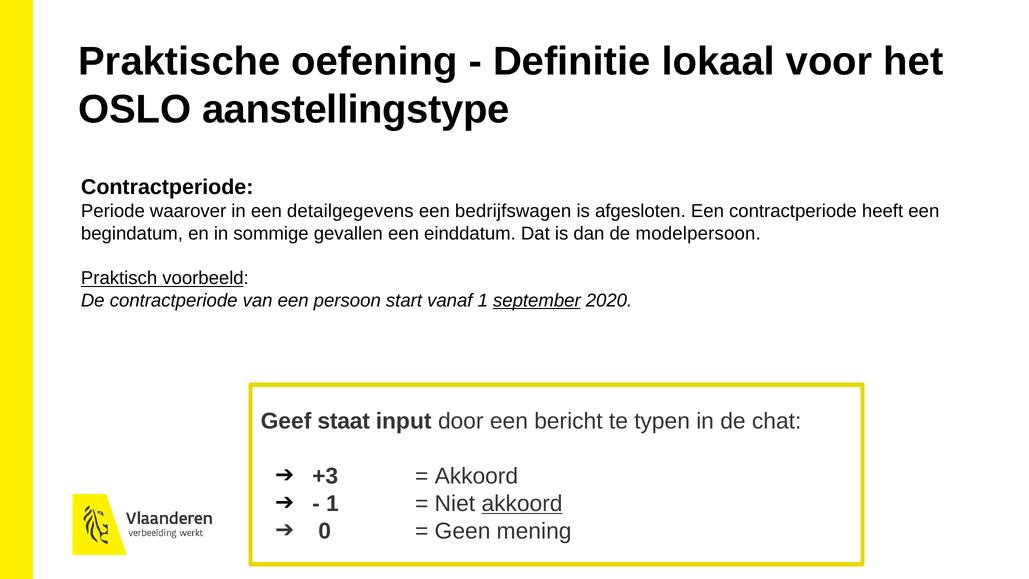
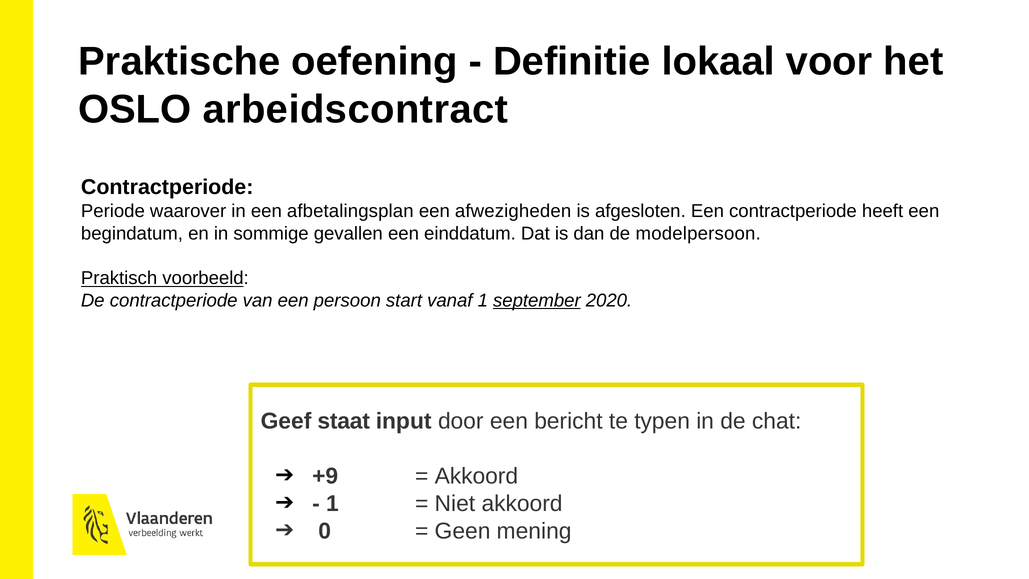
aanstellingstype: aanstellingstype -> arbeidscontract (355, 110)
detailgegevens: detailgegevens -> afbetalingsplan (350, 211)
bedrijfswagen: bedrijfswagen -> afwezigheden (513, 211)
+3: +3 -> +9 (325, 476)
akkoord underline: present -> none (522, 503)
